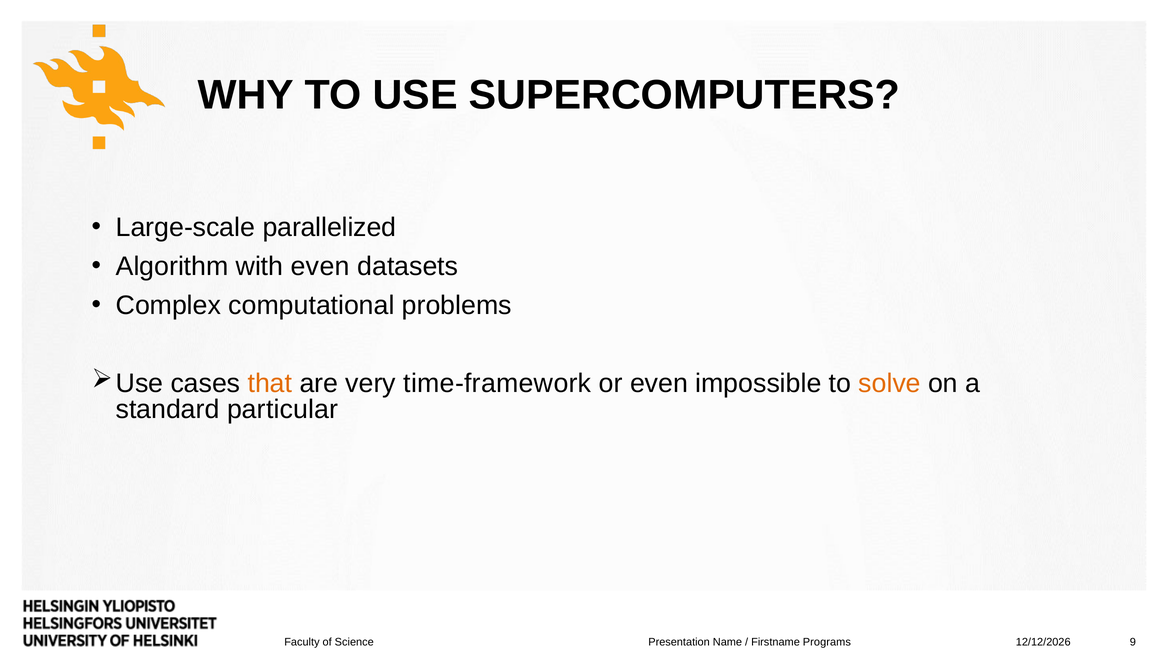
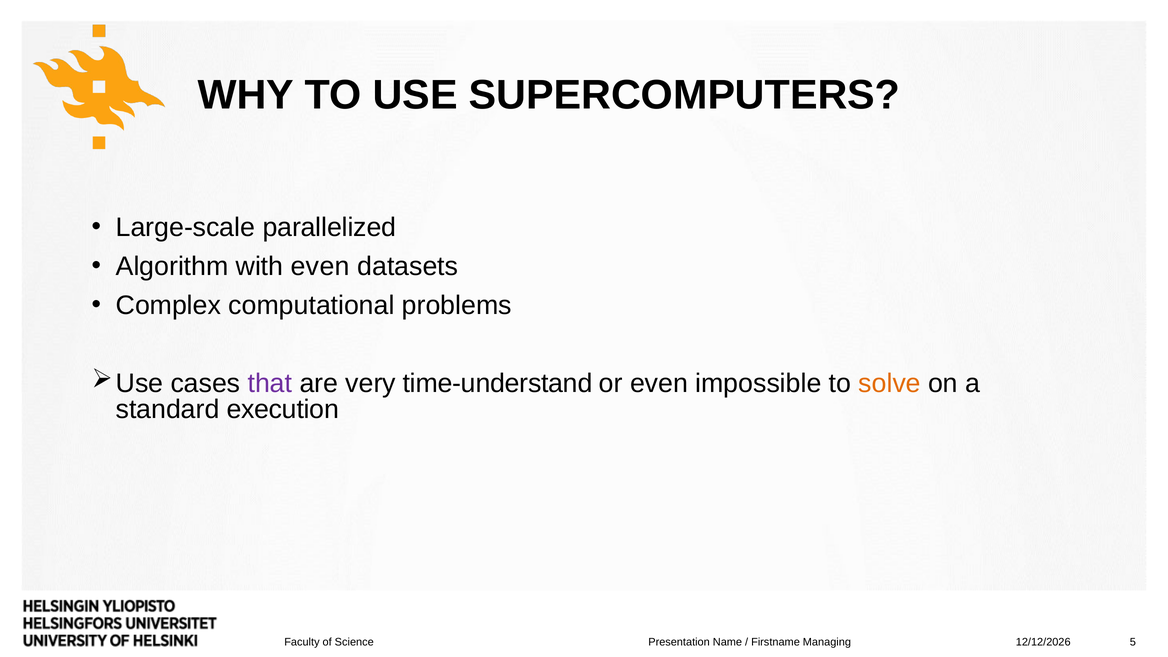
that colour: orange -> purple (270, 384)
time-framework: time-framework -> time-understand (498, 384)
particular: particular -> execution (283, 409)
Programs: Programs -> Managing (827, 642)
9: 9 -> 5 (1133, 642)
